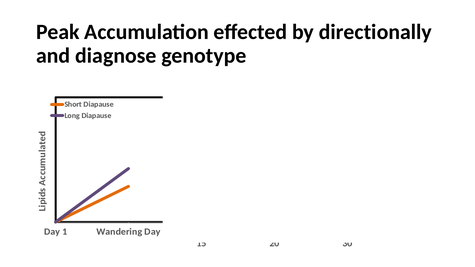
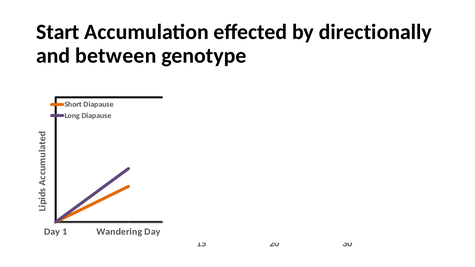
Peak: Peak -> Start (58, 32)
diagnose: diagnose -> between (116, 56)
